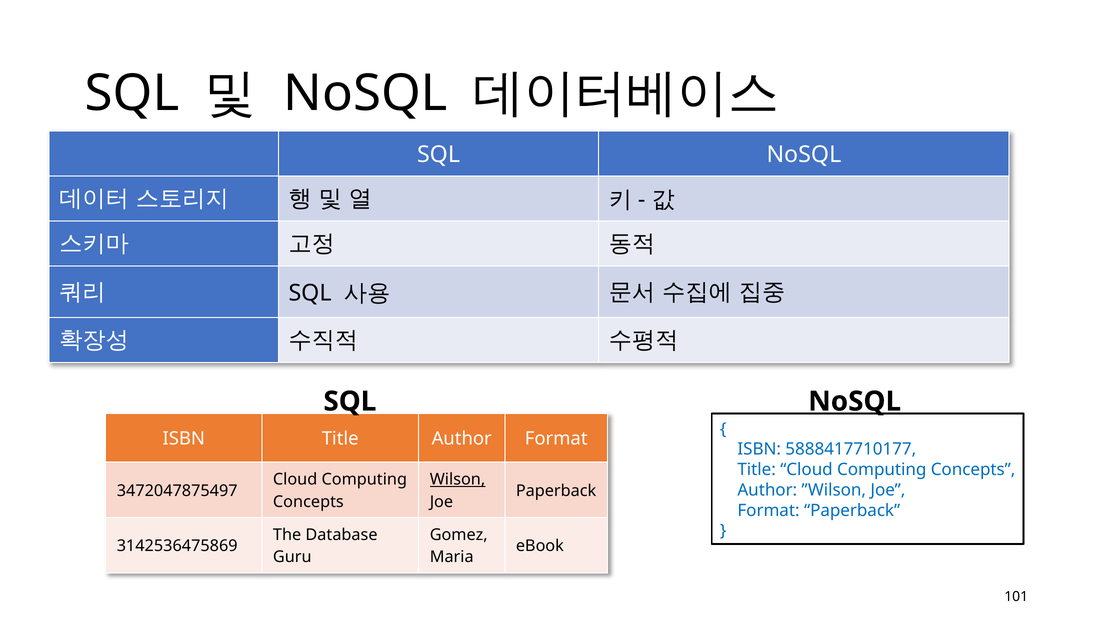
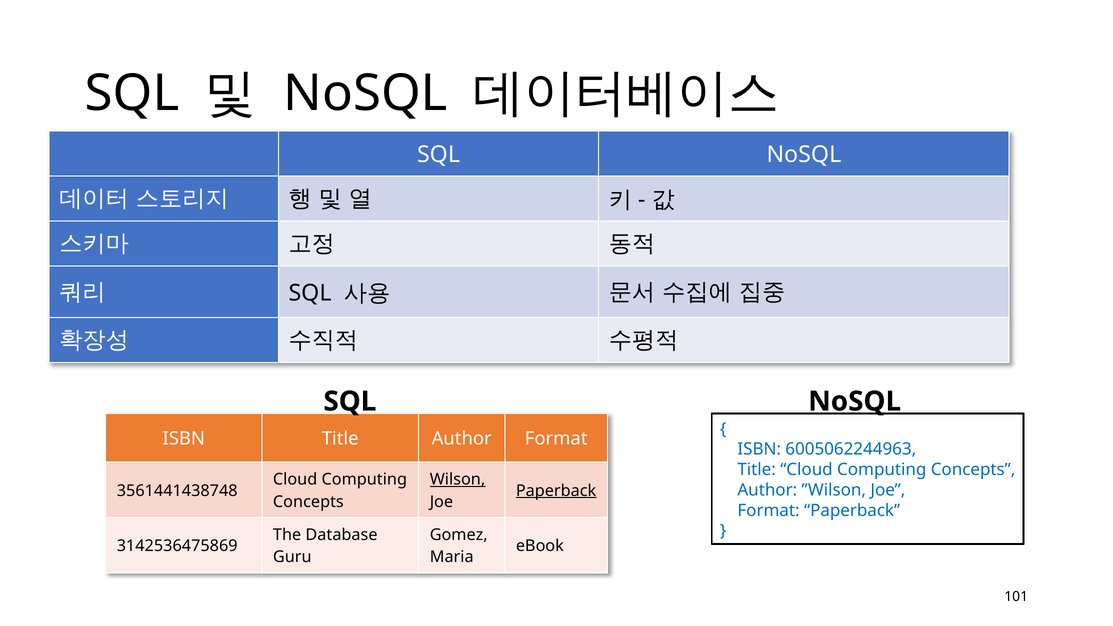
5888417710177: 5888417710177 -> 6005062244963 (851, 449)
3472047875497: 3472047875497 -> 3561441438748 (177, 491)
Paperback underline: none -> present (556, 491)
